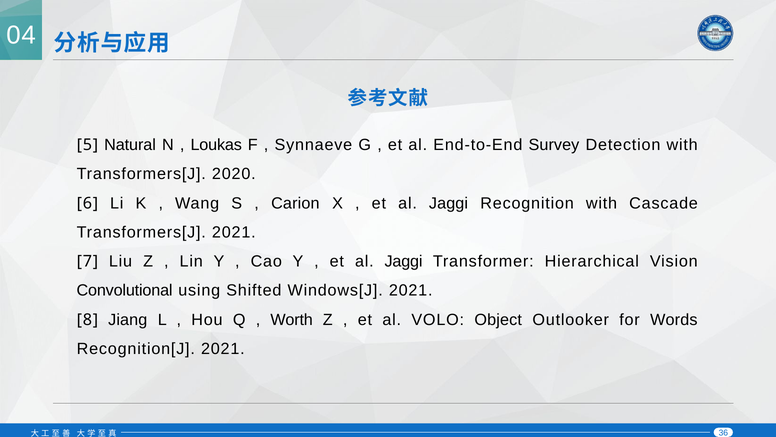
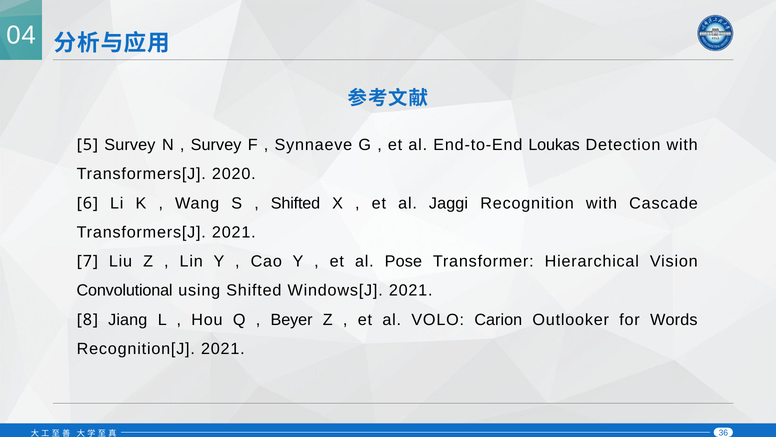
5 Natural: Natural -> Survey (130, 145)
Loukas: Loukas -> Survey (216, 145)
Survey: Survey -> Loukas (554, 145)
Carion: Carion -> Shifted (296, 203)
Jaggi: Jaggi -> Pose (403, 261)
Worth: Worth -> Beyer (292, 319)
Object: Object -> Carion (498, 319)
